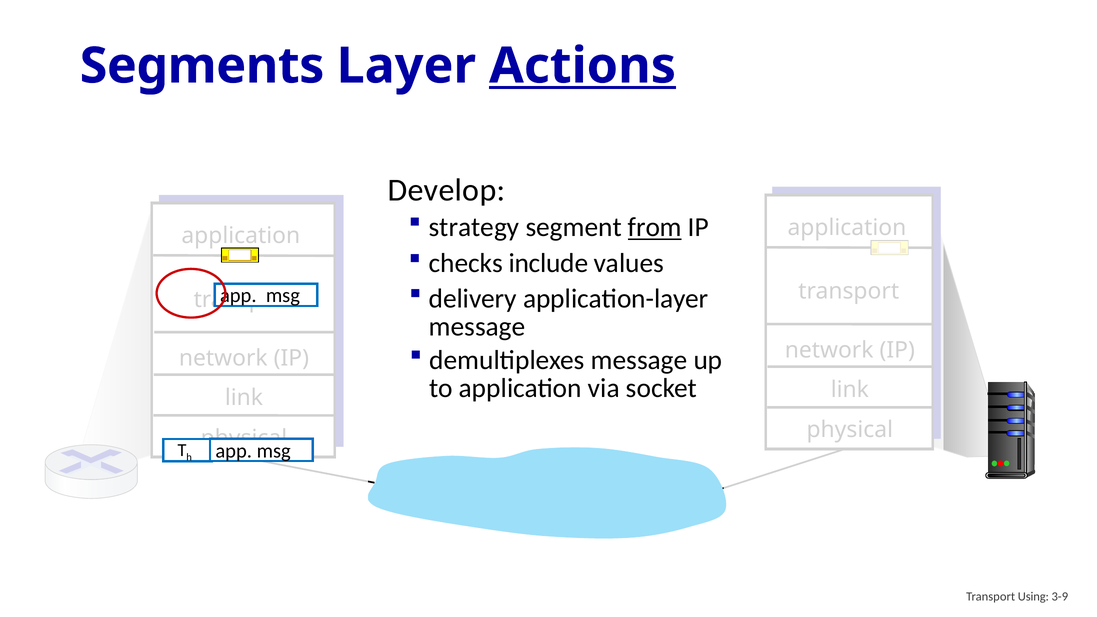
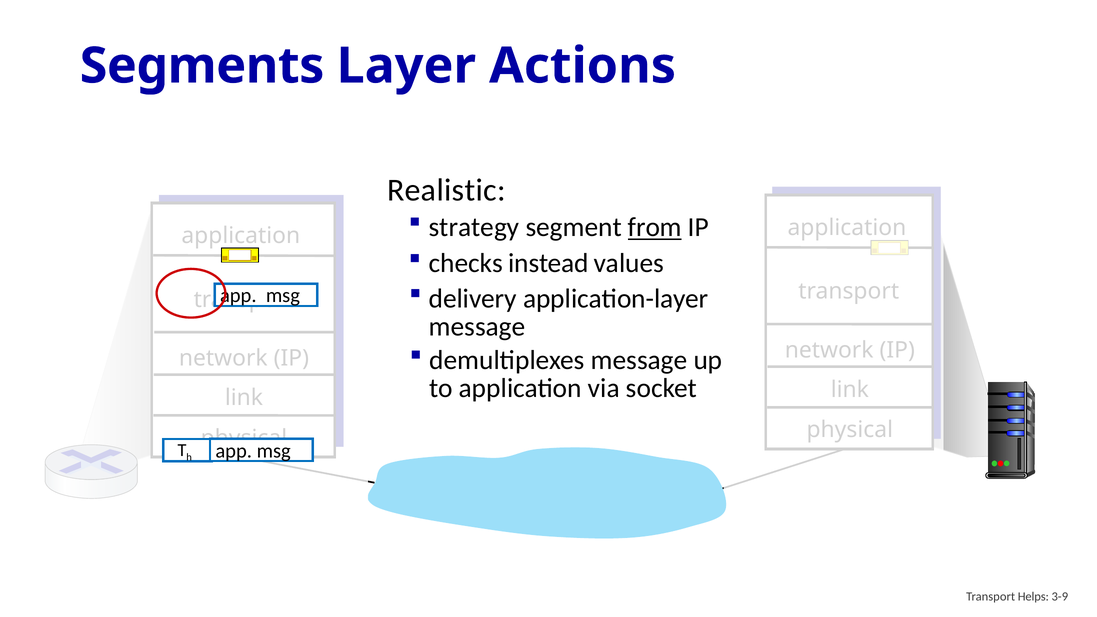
Actions underline: present -> none (583, 66)
Develop: Develop -> Realistic (446, 190)
include: include -> instead (549, 263)
Using: Using -> Helps (1033, 597)
